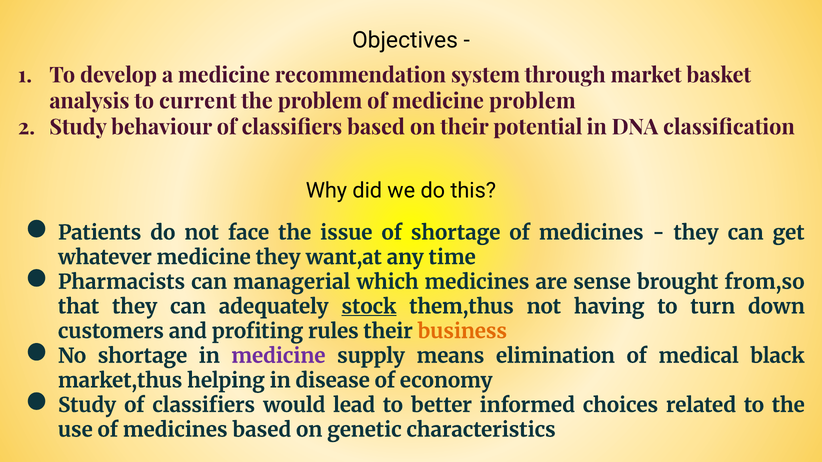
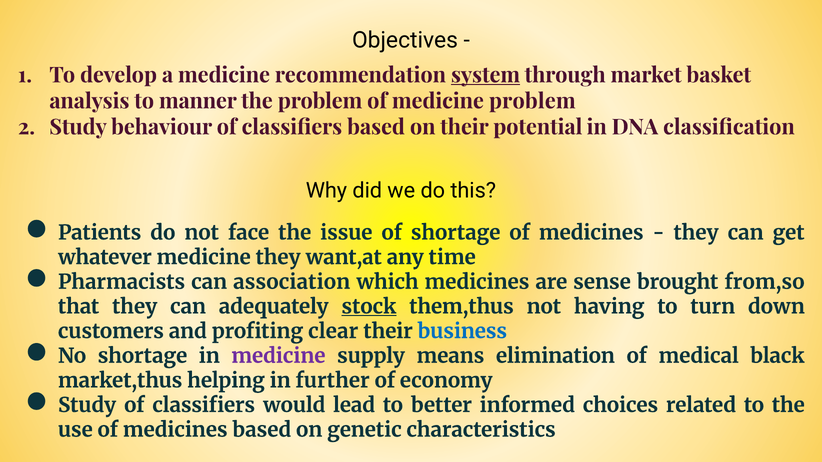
system underline: none -> present (485, 75)
current: current -> manner (198, 101)
managerial: managerial -> association (292, 282)
rules: rules -> clear (333, 332)
business colour: orange -> blue (462, 332)
disease: disease -> further (333, 381)
